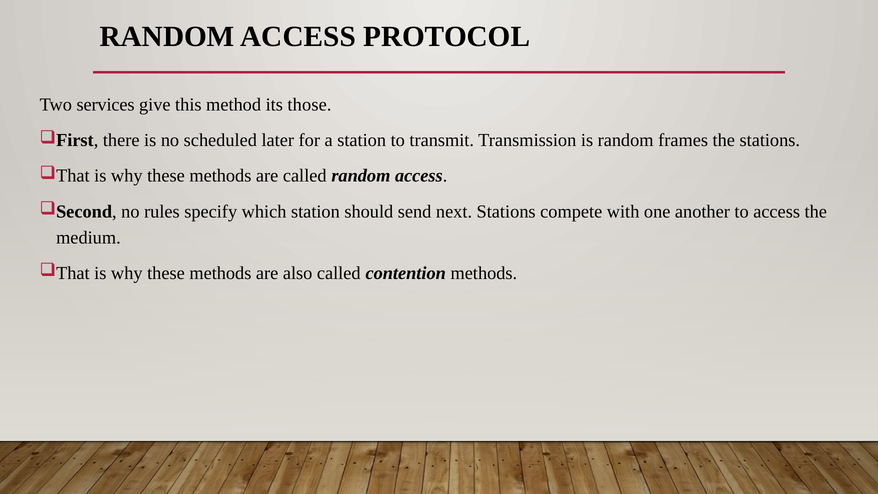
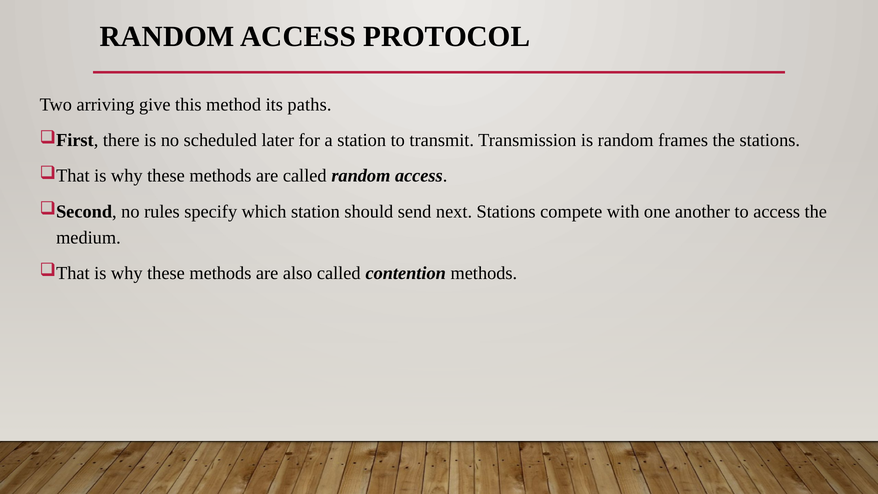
services: services -> arriving (105, 105)
those: those -> paths (310, 105)
